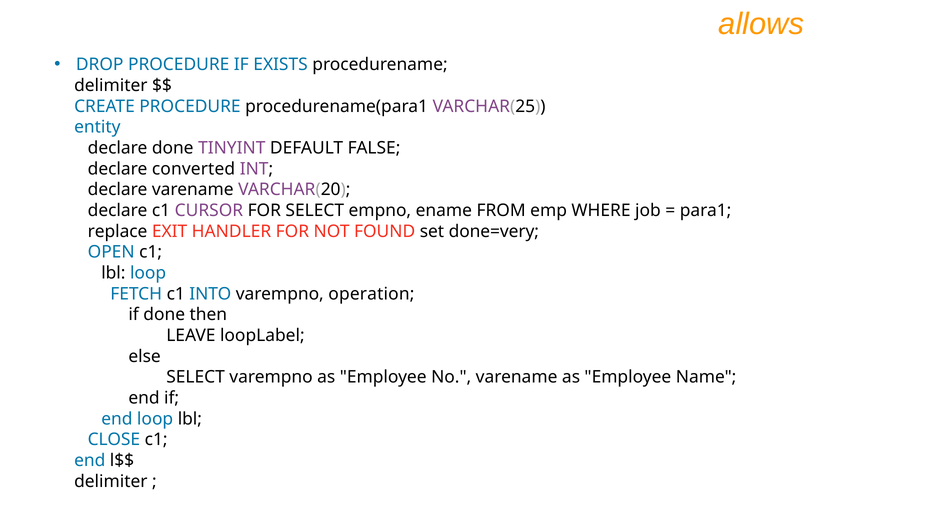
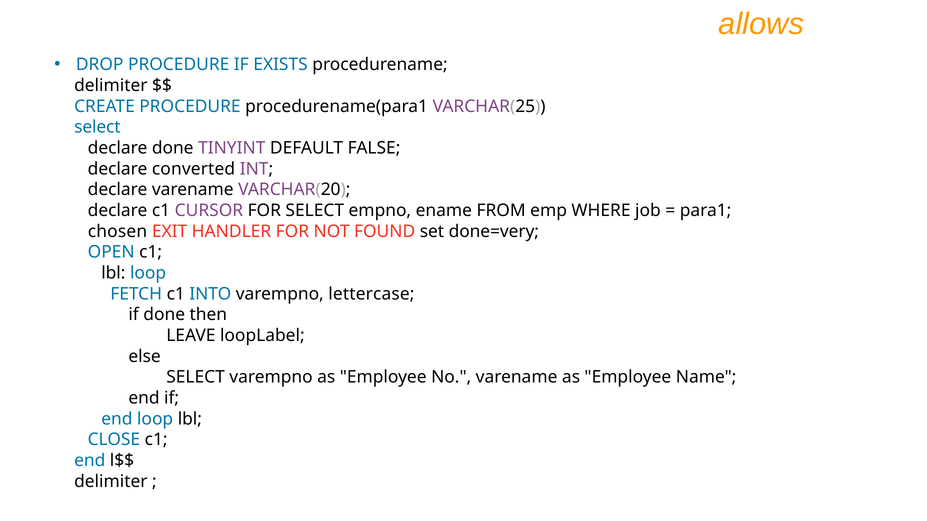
entity: entity -> select (97, 127)
replace: replace -> chosen (117, 232)
operation: operation -> lettercase (371, 294)
